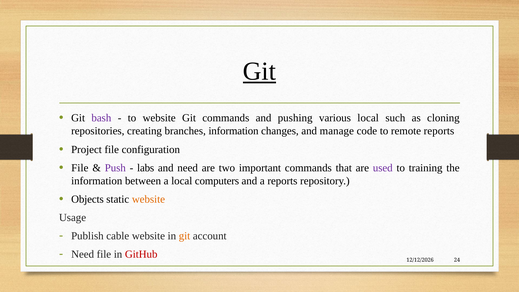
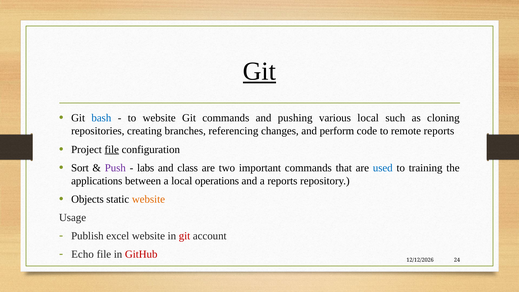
bash colour: purple -> blue (101, 118)
branches information: information -> referencing (233, 131)
manage: manage -> perform (337, 131)
file underline: none -> present (112, 149)
File: File -> Sort (80, 168)
and need: need -> class (188, 168)
used colour: purple -> blue (383, 168)
information: information -> applications (97, 181)
computers: computers -> operations (217, 181)
cable: cable -> excel (118, 236)
git colour: orange -> red (184, 236)
Need: Need -> Echo (83, 254)
